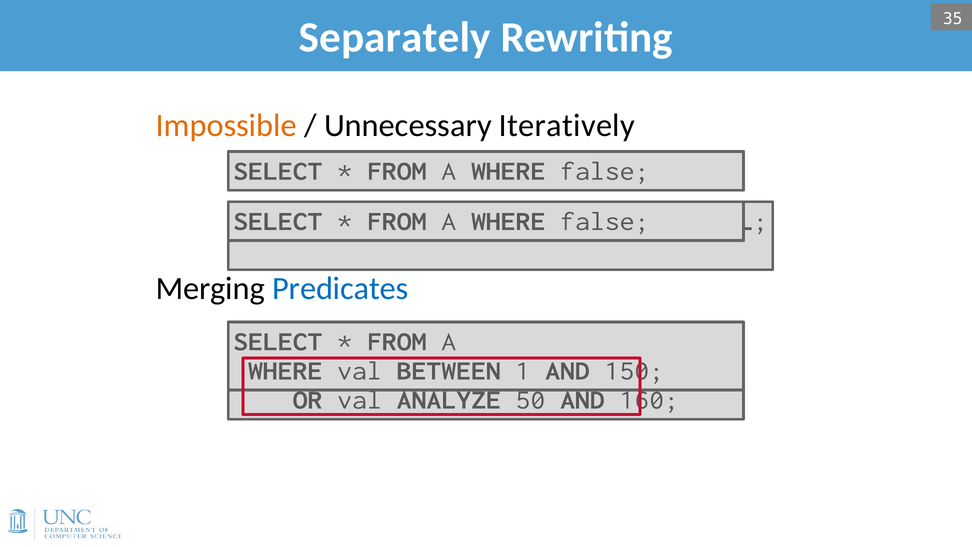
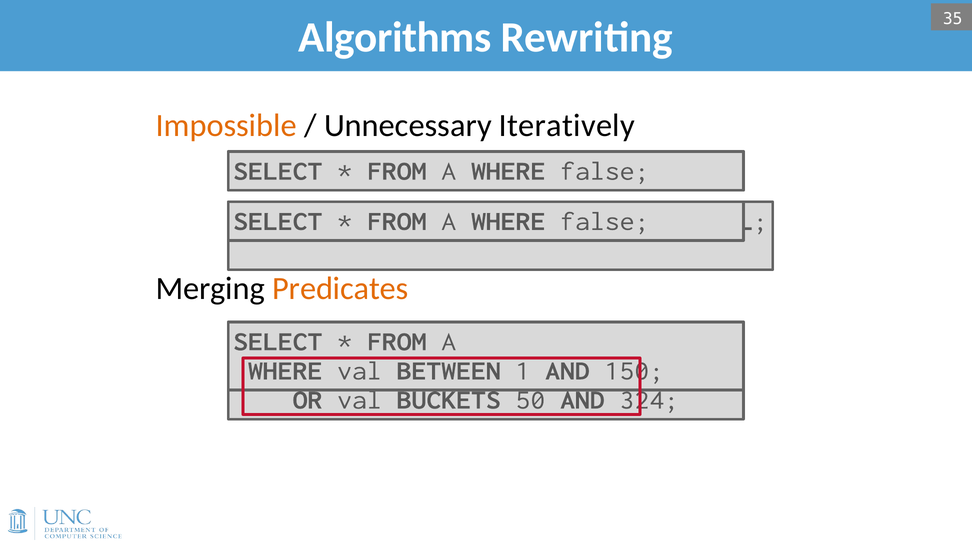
Separately: Separately -> Algorithms (395, 38)
Predicates colour: blue -> orange (340, 289)
ANALYZE: ANALYZE -> BUCKETS (449, 399)
160: 160 -> 324 (649, 399)
